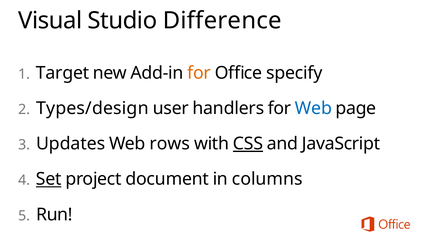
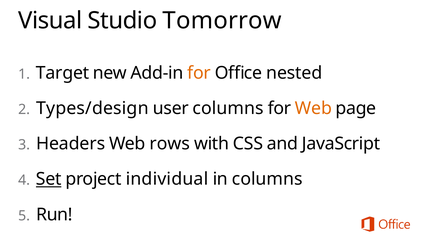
Difference: Difference -> Tomorrow (222, 21)
specify: specify -> nested (294, 73)
user handlers: handlers -> columns (228, 108)
Web colour: blue -> orange (313, 108)
Updates: Updates -> Headers (71, 144)
CSS underline: present -> none (248, 144)
document: document -> individual (167, 179)
